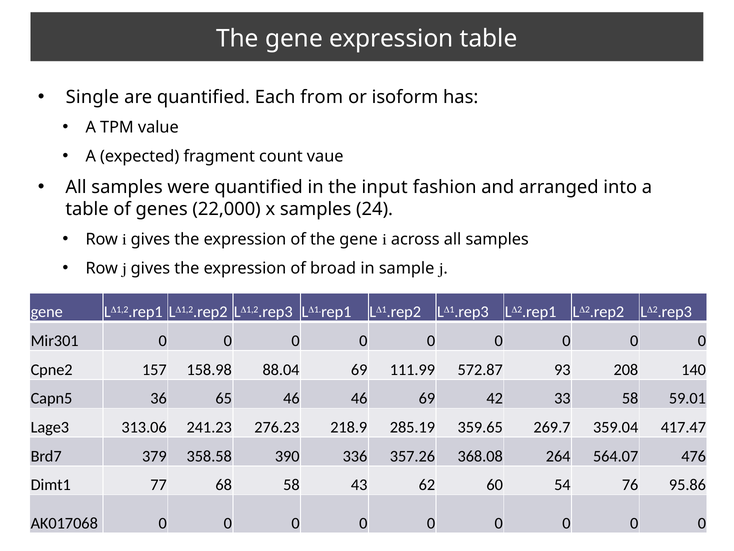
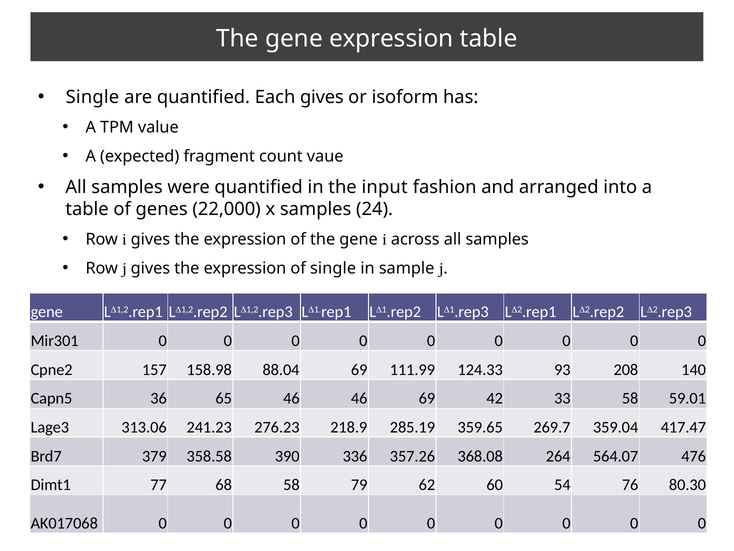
Each from: from -> gives (322, 97)
of broad: broad -> single (333, 268)
572.87: 572.87 -> 124.33 (480, 369)
43: 43 -> 79 (359, 484)
95.86: 95.86 -> 80.30 (687, 484)
